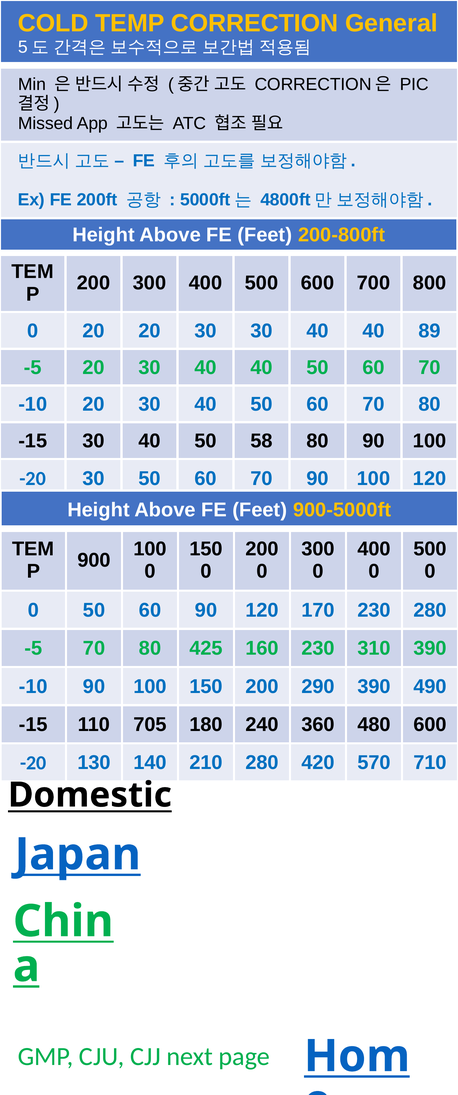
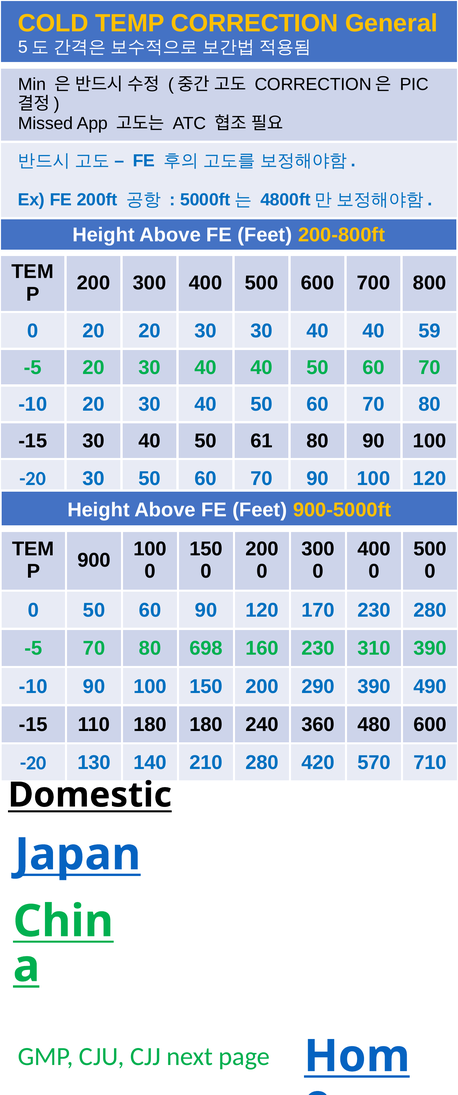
89: 89 -> 59 (430, 331)
58: 58 -> 61 (262, 441)
425: 425 -> 698 (206, 649)
110 705: 705 -> 180 (150, 725)
